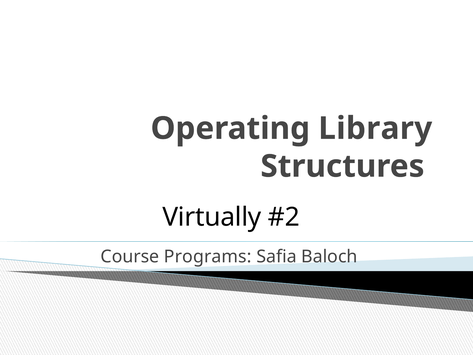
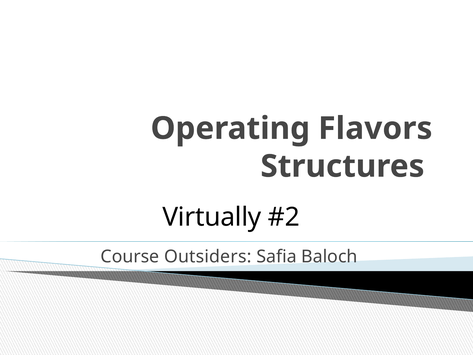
Library: Library -> Flavors (375, 128)
Programs: Programs -> Outsiders (208, 256)
